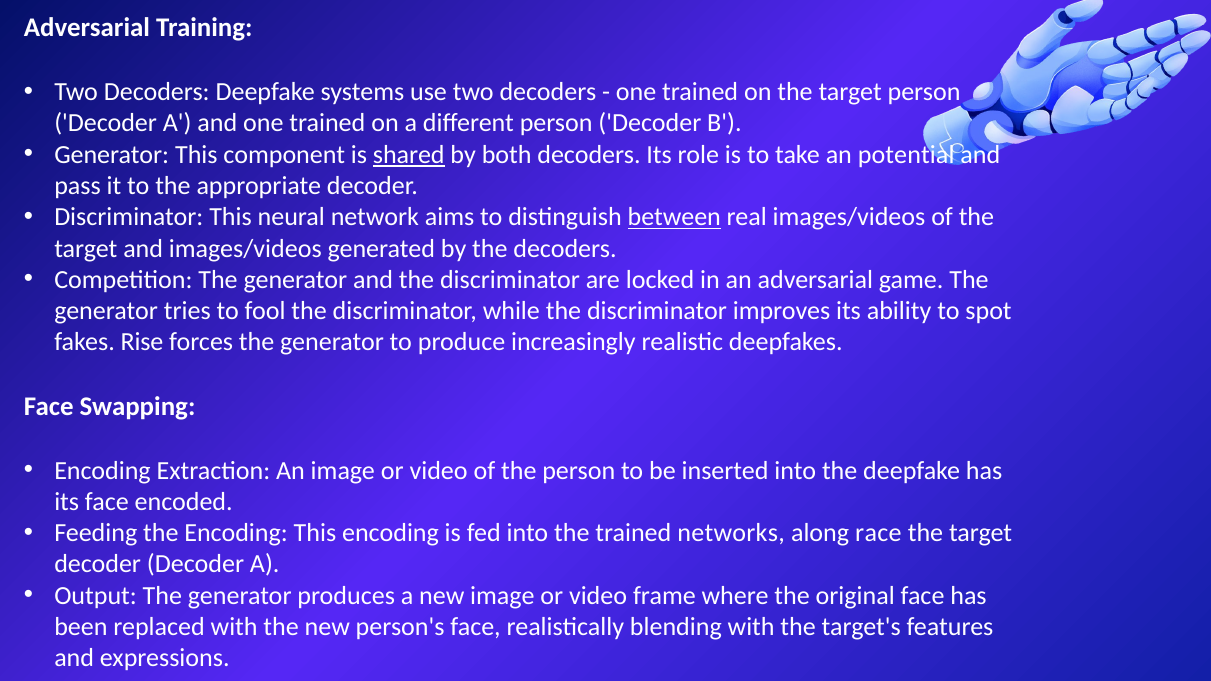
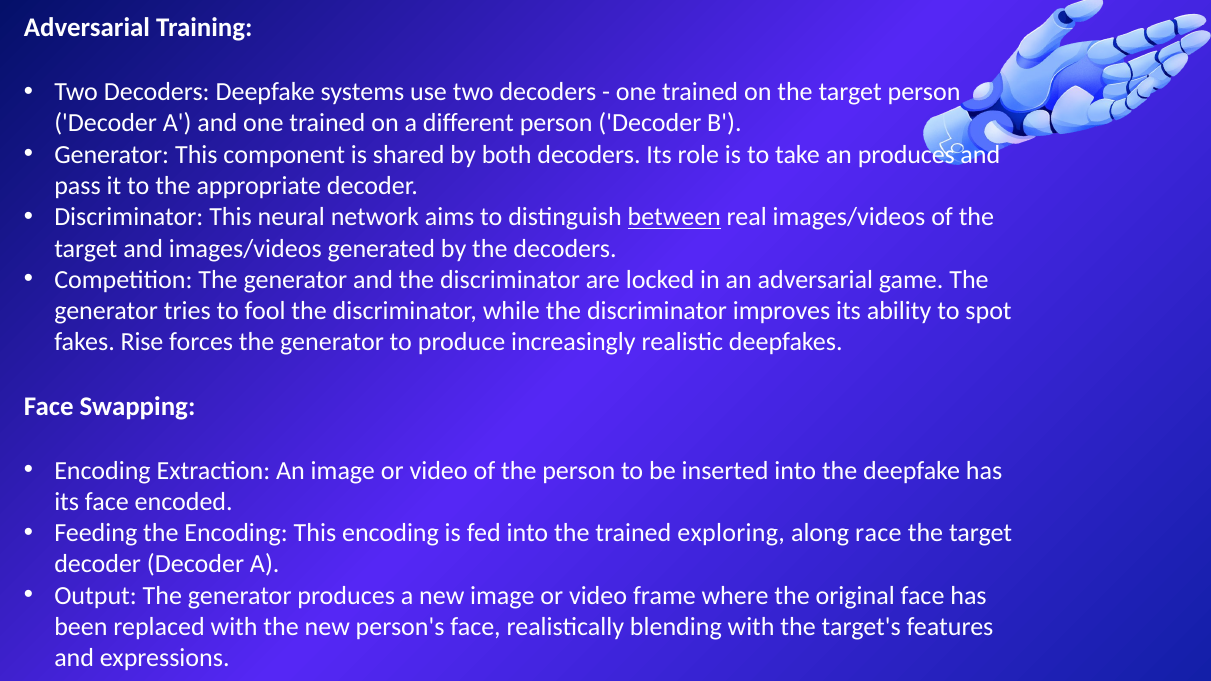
shared underline: present -> none (409, 155)
an potential: potential -> produces (906, 155)
networks: networks -> exploring (731, 533)
